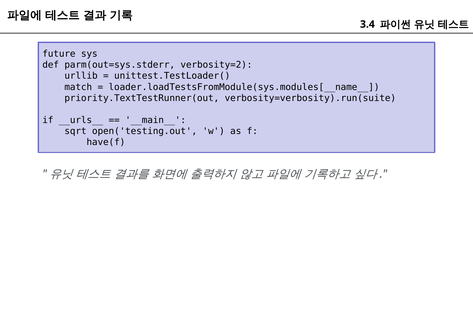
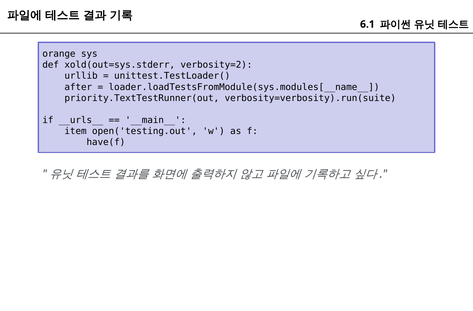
3.4: 3.4 -> 6.1 (367, 24)
future: future -> orange (59, 54)
parm(out=sys.stderr: parm(out=sys.stderr -> xold(out=sys.stderr (120, 65)
match: match -> after (78, 87)
sqrt: sqrt -> item (76, 131)
